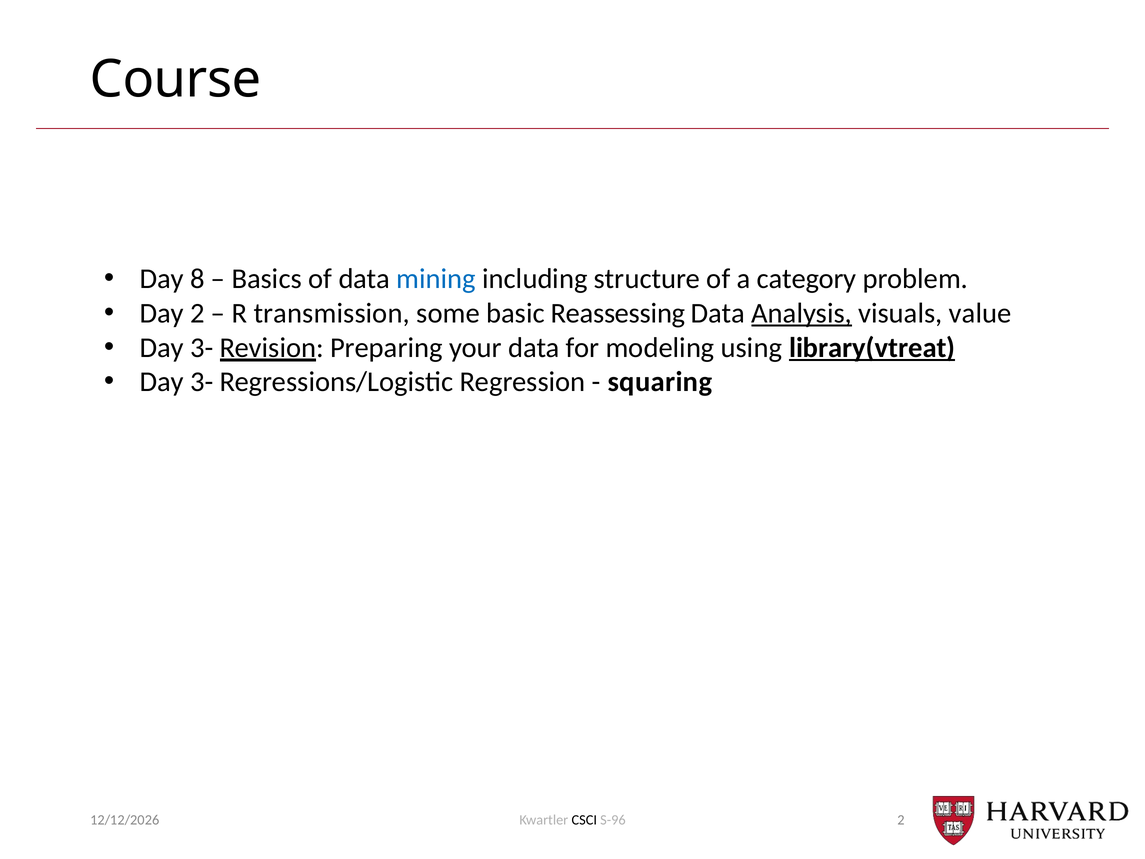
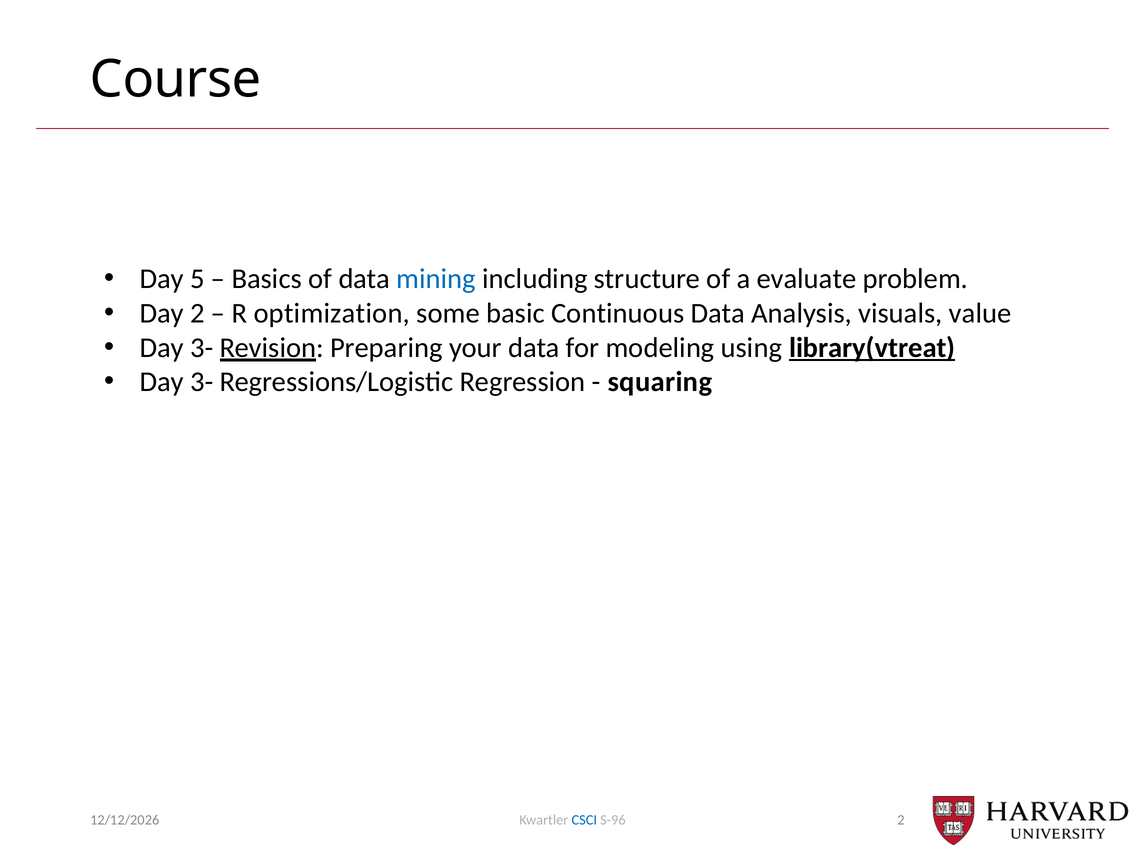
8: 8 -> 5 (197, 279)
category: category -> evaluate (807, 279)
transmission: transmission -> optimization (332, 313)
Reassessing: Reassessing -> Continuous (618, 313)
Analysis underline: present -> none (802, 313)
CSCI colour: black -> blue (584, 820)
